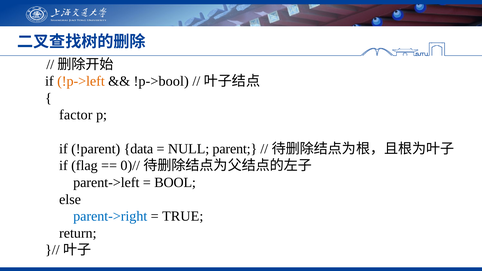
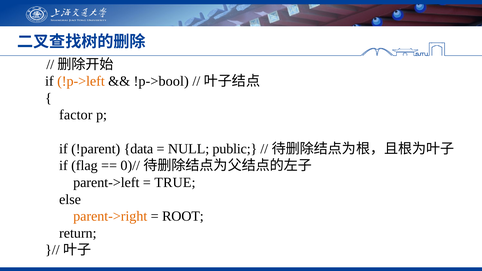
parent: parent -> public (235, 149)
BOOL: BOOL -> TRUE (175, 183)
parent->right colour: blue -> orange (110, 216)
TRUE: TRUE -> ROOT (183, 216)
